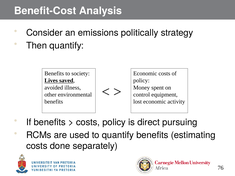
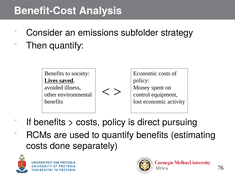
politically: politically -> subfolder (140, 33)
